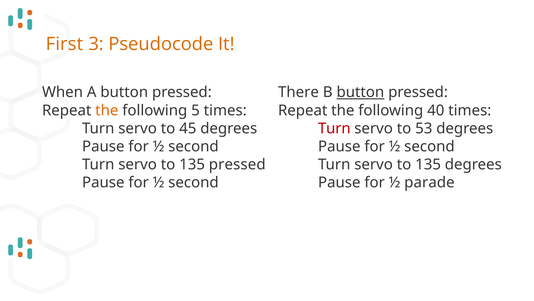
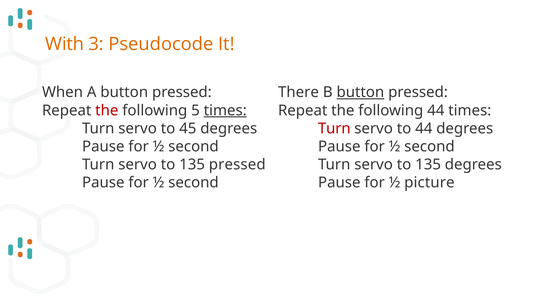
First: First -> With (65, 44)
the colour: orange -> red (107, 110)
times underline: none -> present (225, 110)
following 40: 40 -> 44 (436, 110)
to 53: 53 -> 44 (424, 128)
parade: parade -> picture (429, 182)
